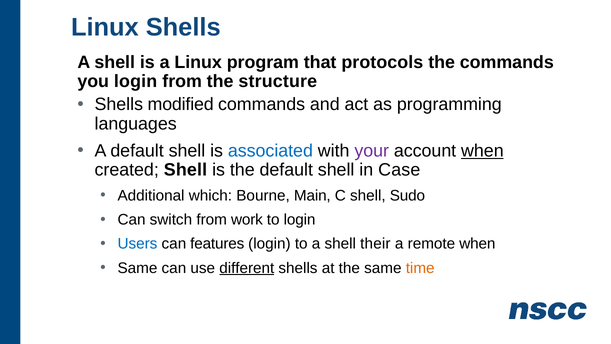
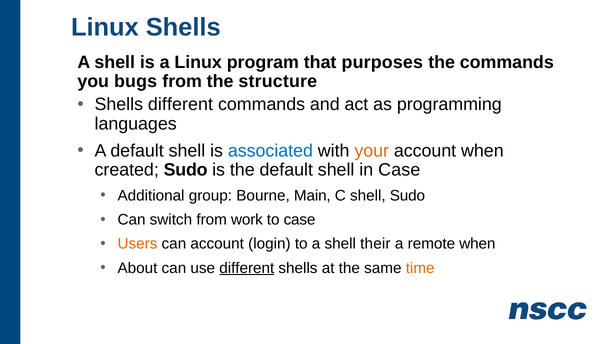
protocols: protocols -> purposes (382, 62)
you login: login -> bugs (136, 81)
Shells modified: modified -> different (180, 104)
your colour: purple -> orange (372, 151)
when underline: present -> none (482, 151)
created Shell: Shell -> Sudo (186, 170)
which: which -> group (210, 195)
to login: login -> case (300, 219)
Users colour: blue -> orange (137, 244)
can features: features -> account (217, 244)
Same: Same -> About (137, 268)
